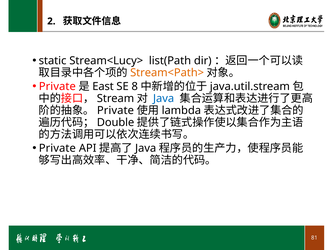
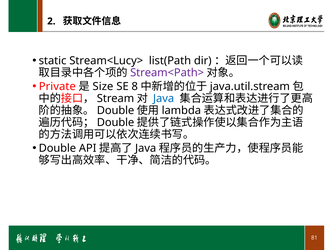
Stream<Path> colour: orange -> purple (167, 73)
East: East -> Size (103, 86)
Private: Private -> Double (116, 110)
Private: Private -> Double (57, 148)
